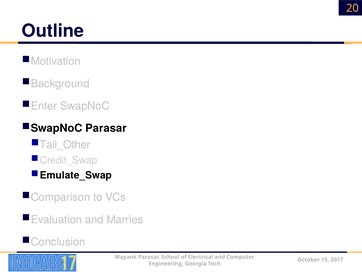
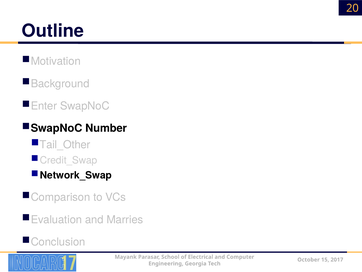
SwapNoC Parasar: Parasar -> Number (106, 128)
Emulate_Swap: Emulate_Swap -> Network_Swap (76, 175)
